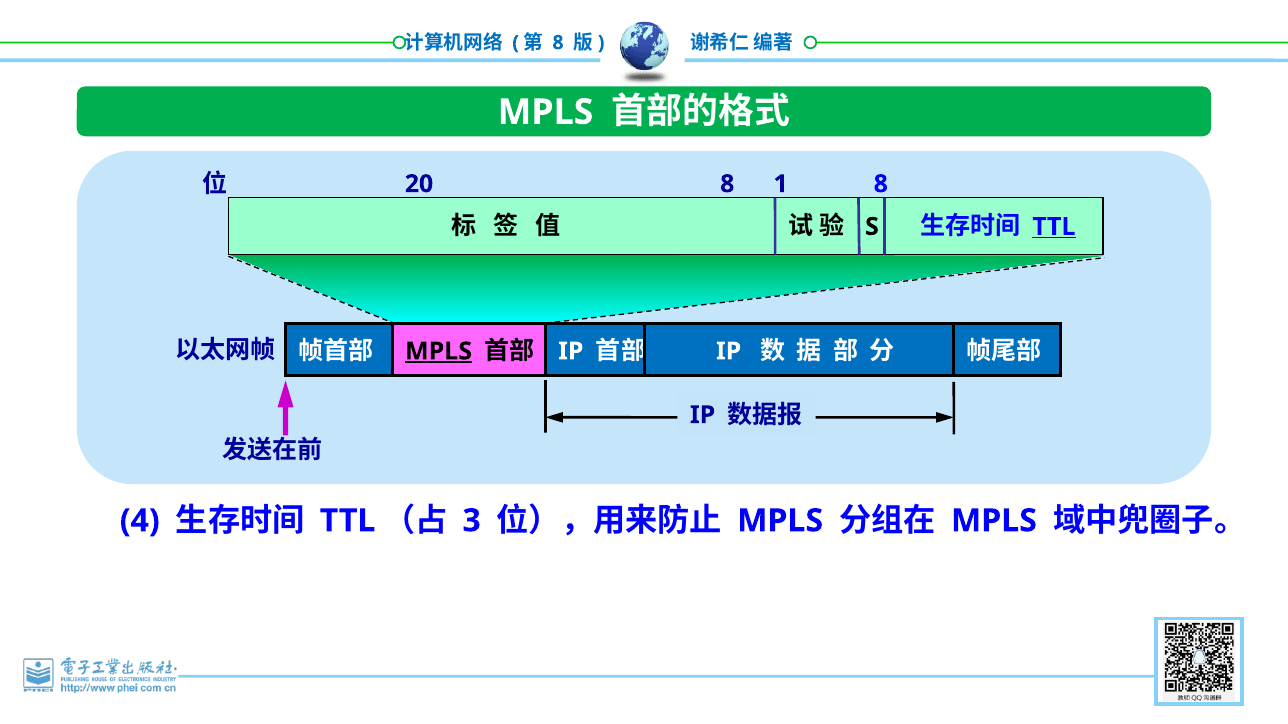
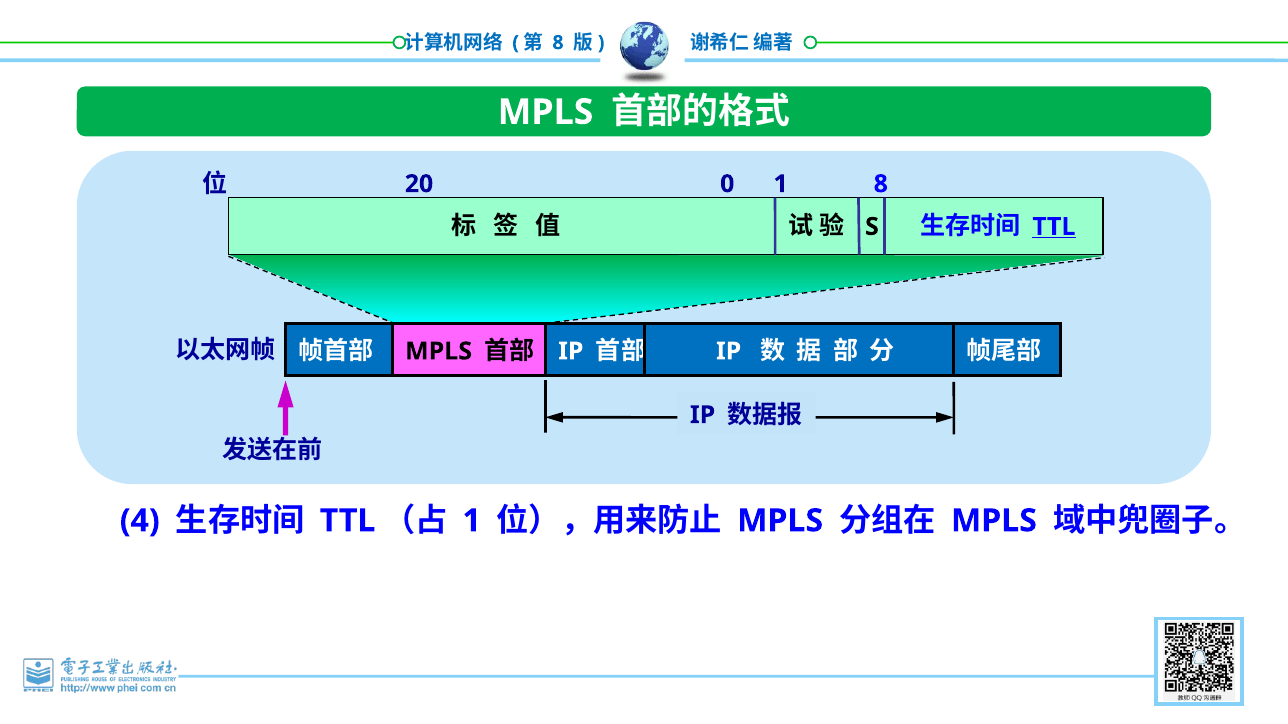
20 8: 8 -> 0 (727, 184)
MPLS underline: present -> none (439, 351)
3: 3 -> 1 (472, 521)
